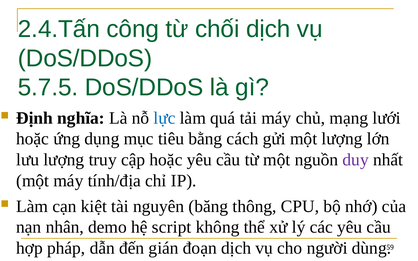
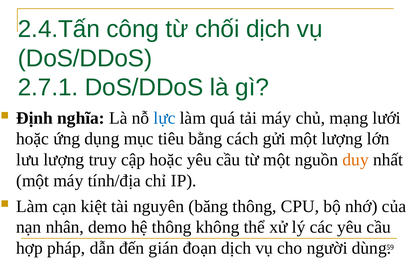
5.7.5: 5.7.5 -> 2.7.1 (48, 88)
duy colour: purple -> orange (356, 160)
hệ script: script -> thông (172, 227)
